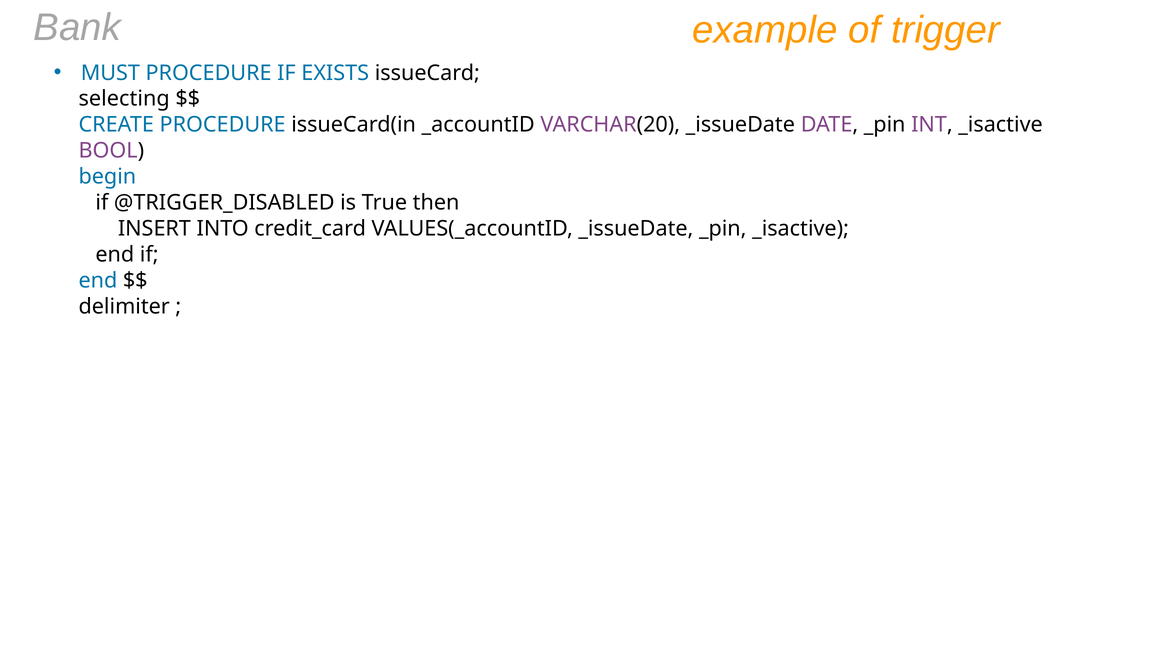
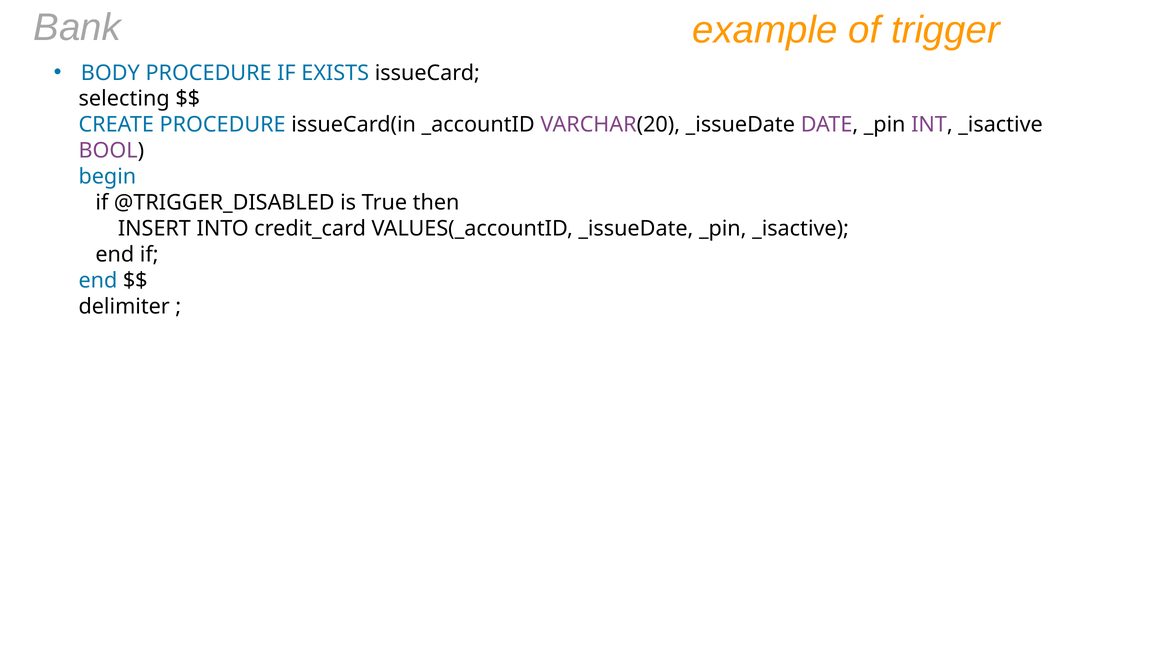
MUST: MUST -> BODY (110, 73)
